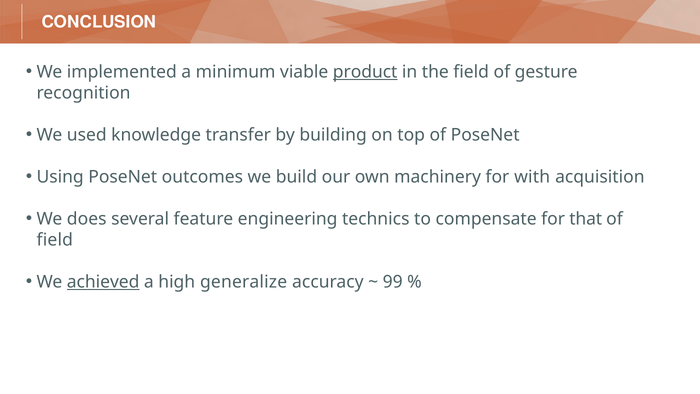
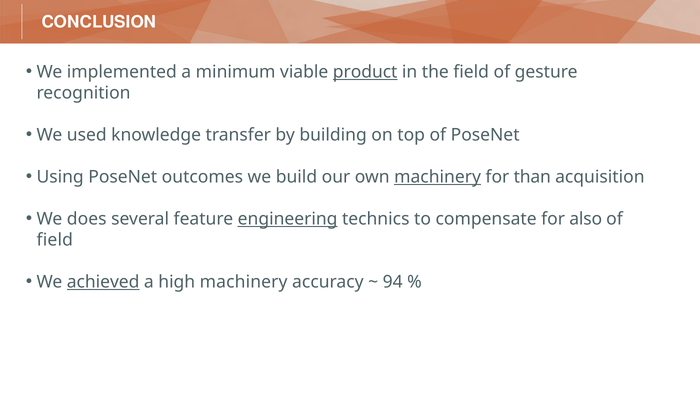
machinery underline: none -> present (438, 177)
with: with -> than (532, 177)
engineering underline: none -> present (288, 219)
that: that -> also (586, 219)
high generalize: generalize -> machinery (244, 282)
99: 99 -> 94 (393, 282)
